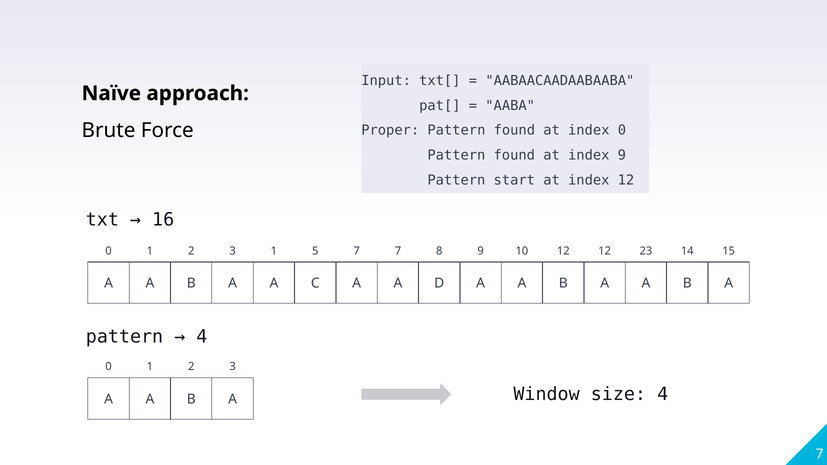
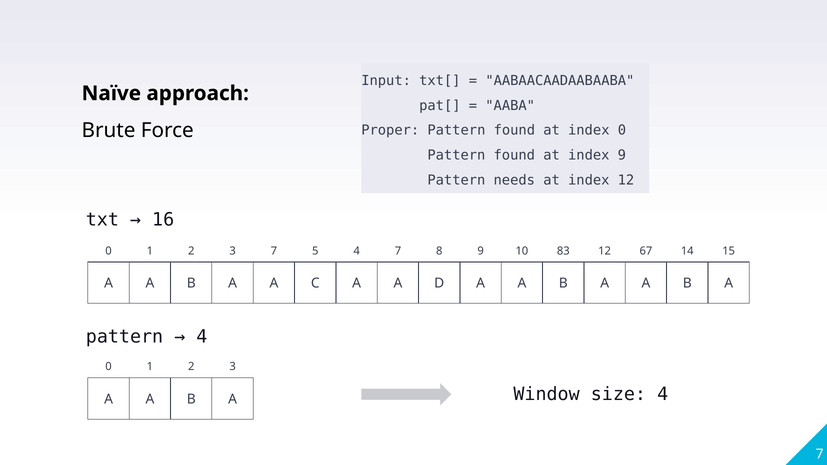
start: start -> needs (514, 180)
3 1: 1 -> 7 (274, 251)
5 7: 7 -> 4 (357, 251)
10 12: 12 -> 83 (563, 251)
23: 23 -> 67 (646, 251)
